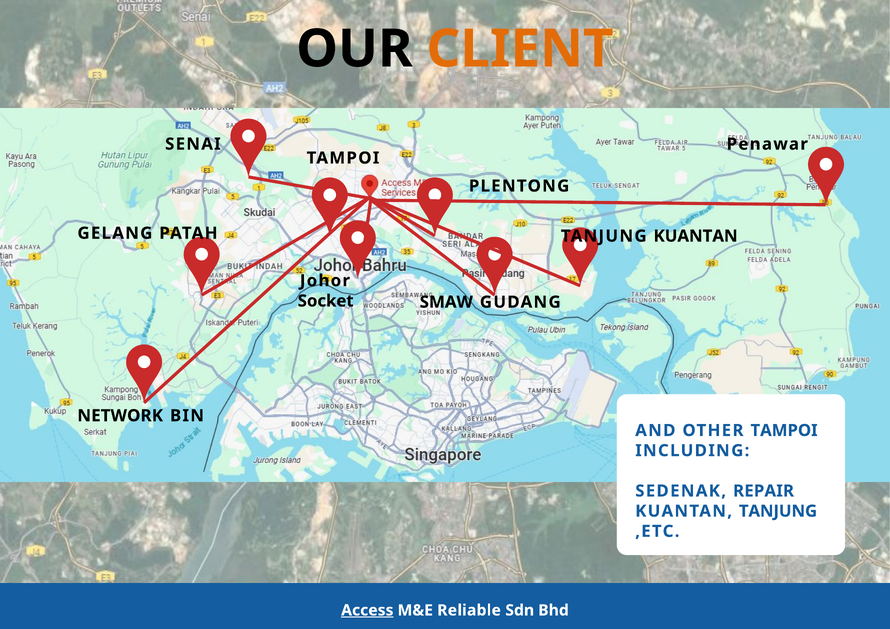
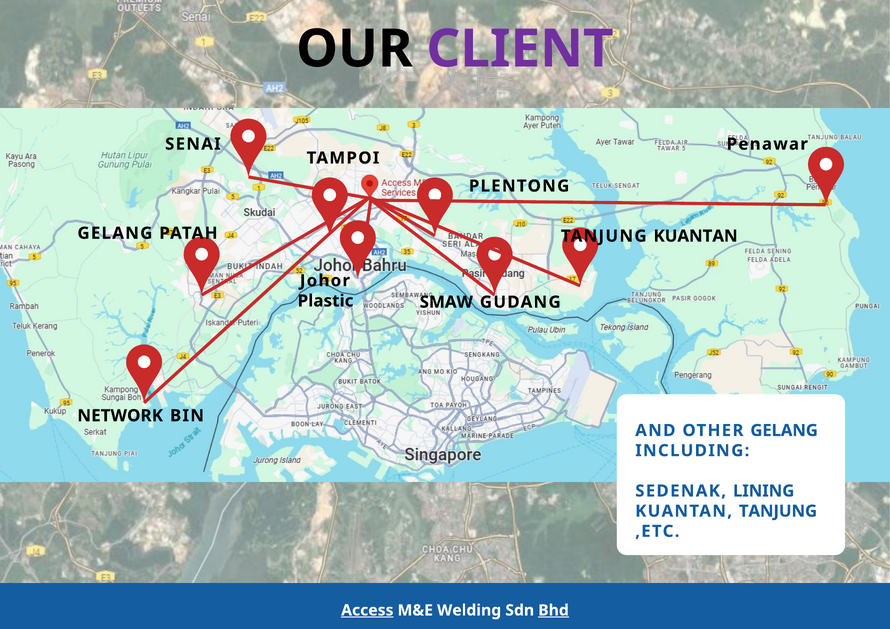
CLIENT colour: orange -> purple (520, 49)
Socket: Socket -> Plastic (326, 301)
OTHER TAMPOI: TAMPOI -> GELANG (784, 430)
REPAIR: REPAIR -> LINING (764, 491)
Reliable: Reliable -> Welding (469, 610)
Bhd underline: none -> present (553, 610)
